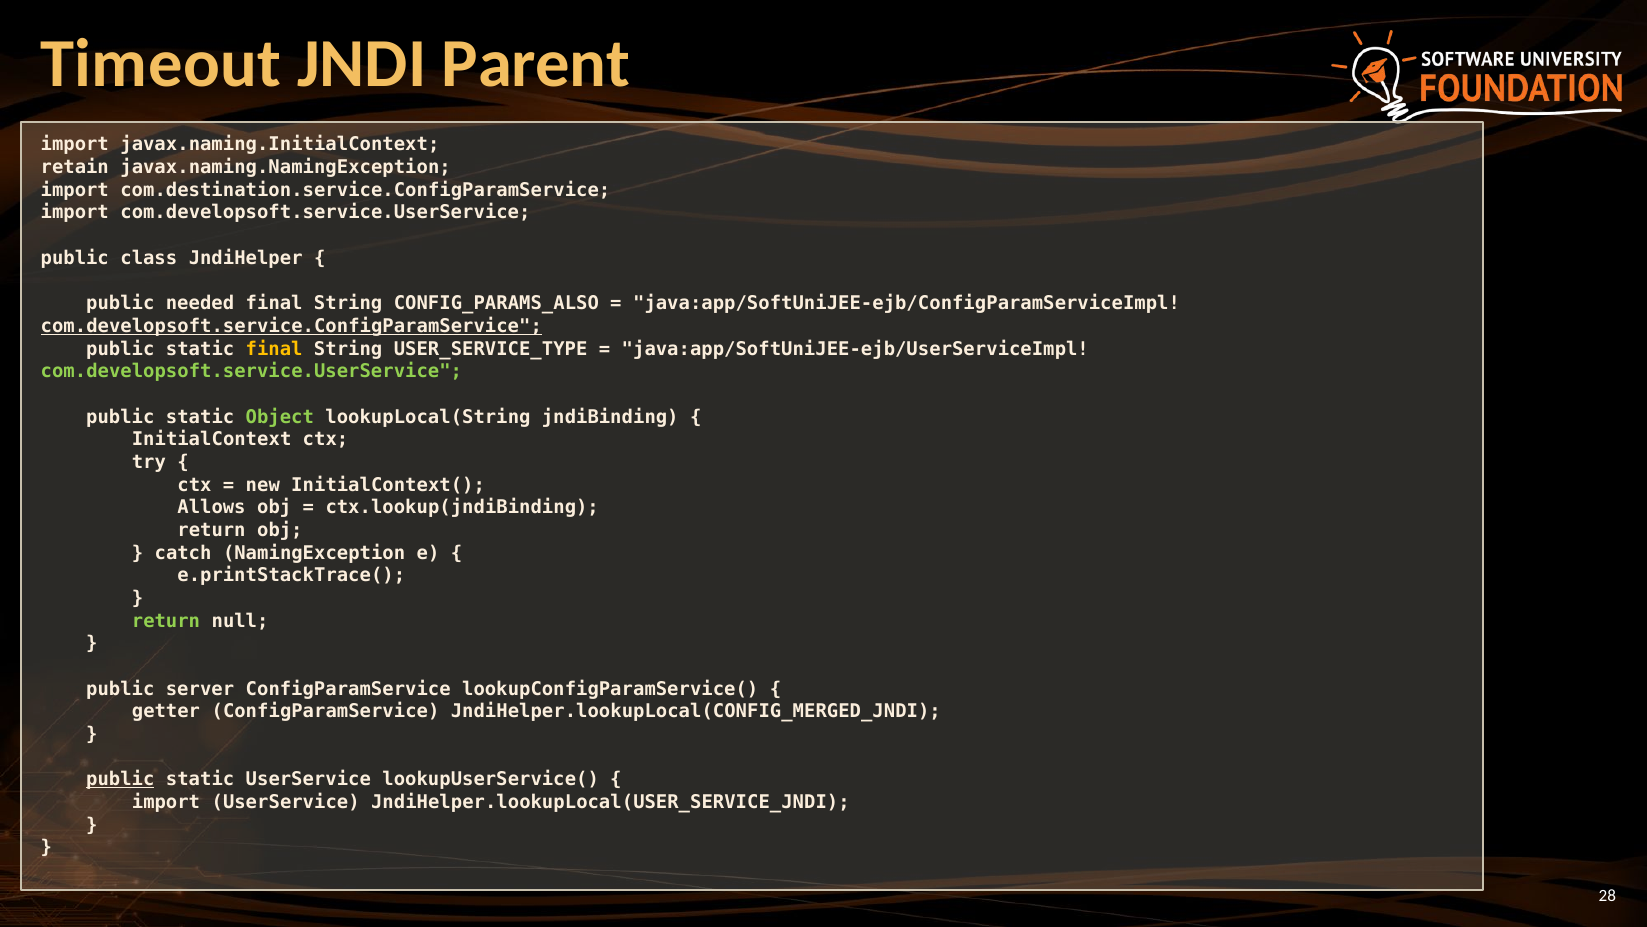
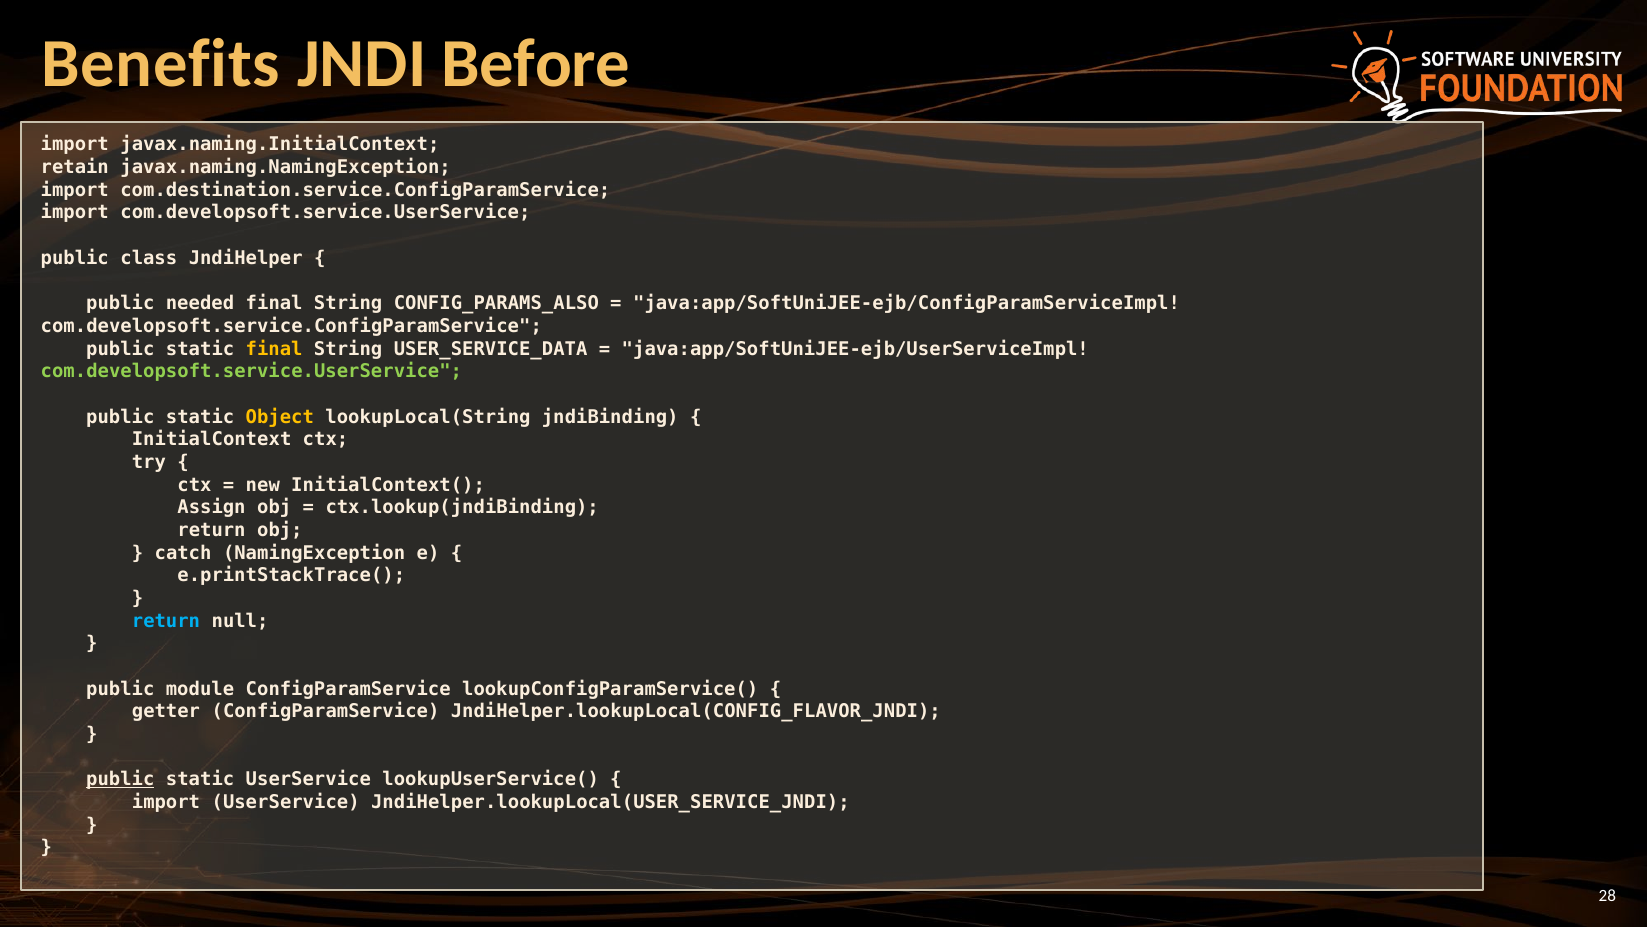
Timeout: Timeout -> Benefits (161, 64)
Parent: Parent -> Before (536, 64)
com.developsoft.service.ConfigParamService underline: present -> none (291, 326)
USER_SERVICE_TYPE: USER_SERVICE_TYPE -> USER_SERVICE_DATA (491, 349)
Object colour: light green -> yellow (280, 417)
Allows: Allows -> Assign (212, 507)
return colour: light green -> light blue (166, 621)
server: server -> module (200, 689)
JndiHelper.lookupLocal(CONFIG_MERGED_JNDI: JndiHelper.lookupLocal(CONFIG_MERGED_JNDI -> JndiHelper.lookupLocal(CONFIG_FLAVOR_JNDI (696, 711)
